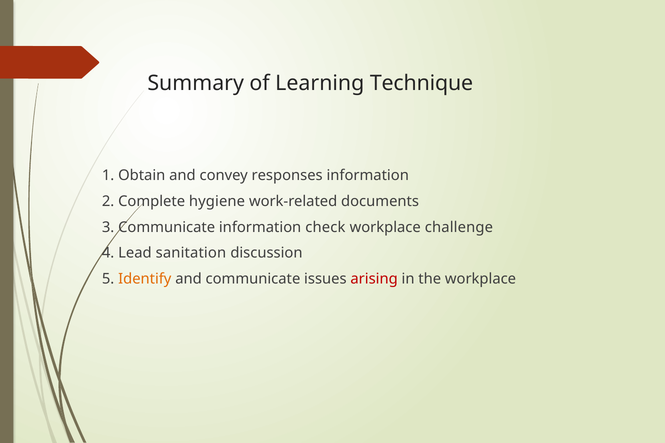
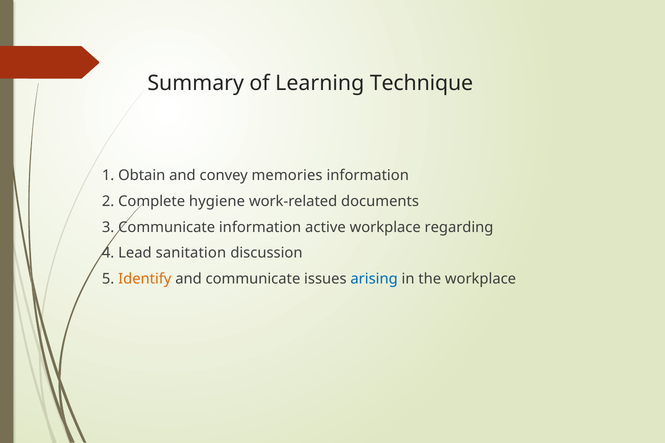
responses: responses -> memories (287, 175)
check: check -> active (325, 227)
challenge: challenge -> regarding (459, 227)
arising colour: red -> blue (374, 279)
